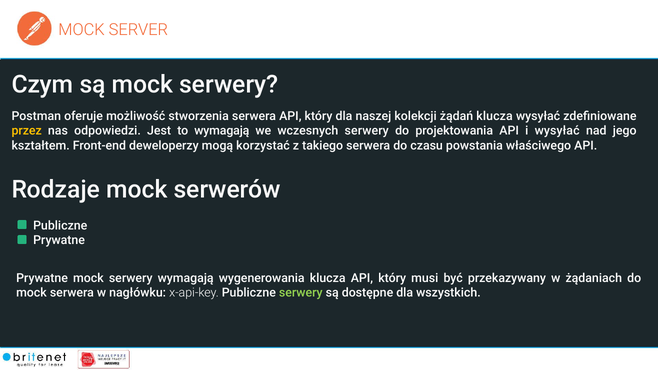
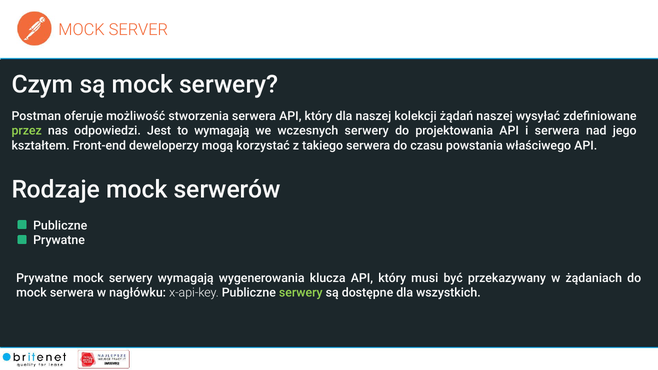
żądań klucza: klucza -> naszej (495, 116)
przez colour: yellow -> light green (27, 131)
i wysyłać: wysyłać -> serwera (557, 131)
